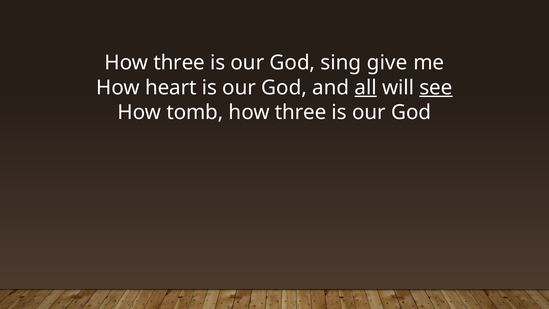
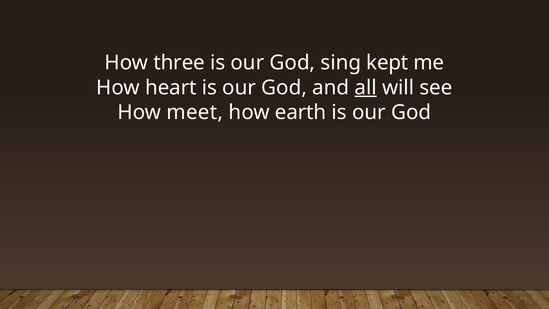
give: give -> kept (387, 63)
see underline: present -> none (436, 88)
tomb: tomb -> meet (195, 112)
three: three -> earth (301, 112)
